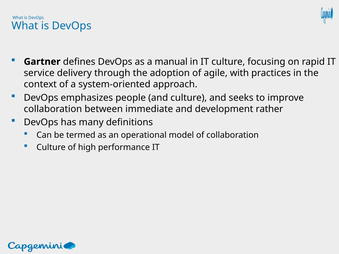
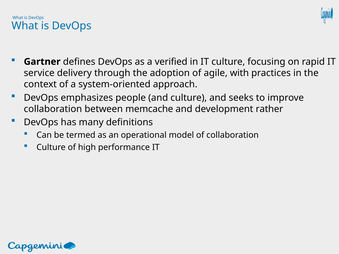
manual: manual -> verified (171, 62)
immediate: immediate -> memcache (149, 109)
